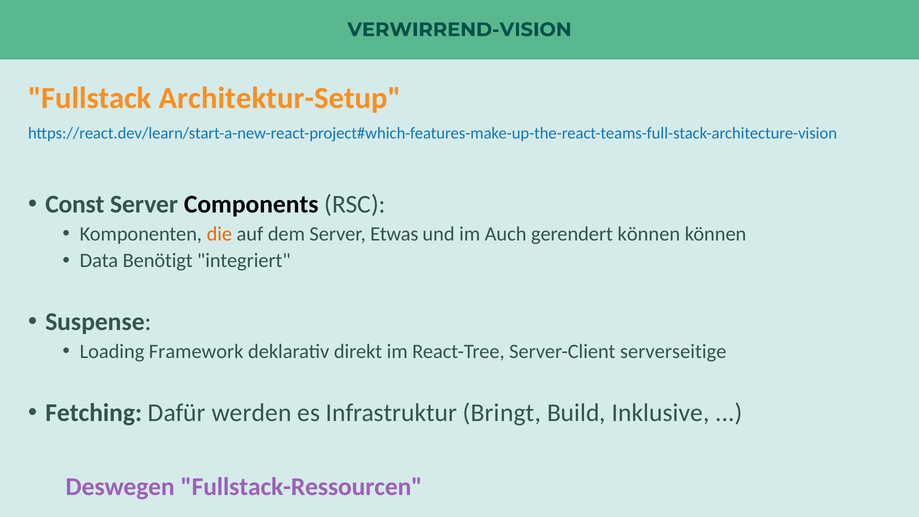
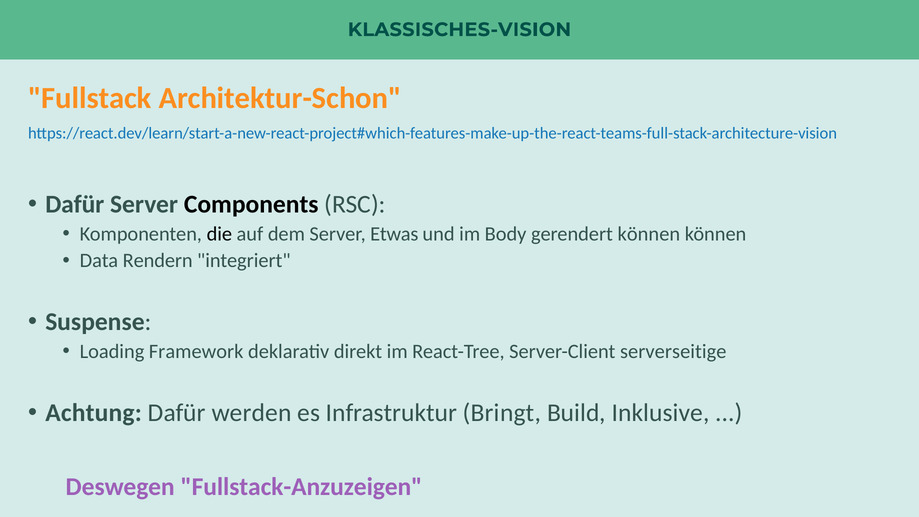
VERWIRREND-VISION: VERWIRREND-VISION -> KLASSISCHES-VISION (459, 30)
Architektur-Setup: Architektur-Setup -> Architektur-Schon (280, 98)
Const: Const -> Dafür (75, 204)
die colour: orange -> black (219, 234)
Auch: Auch -> Body (506, 234)
Benötigt: Benötigt -> Rendern (158, 261)
Fetching: Fetching -> Achtung (94, 413)
Fullstack-Ressourcen: Fullstack-Ressourcen -> Fullstack-Anzuzeigen (301, 487)
